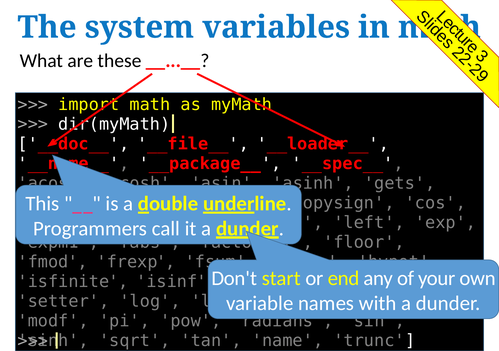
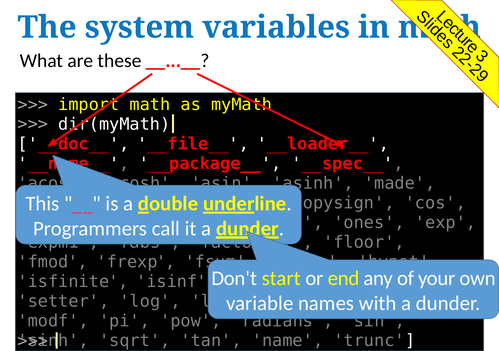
gets: gets -> made (400, 184)
left: left -> ones (369, 223)
